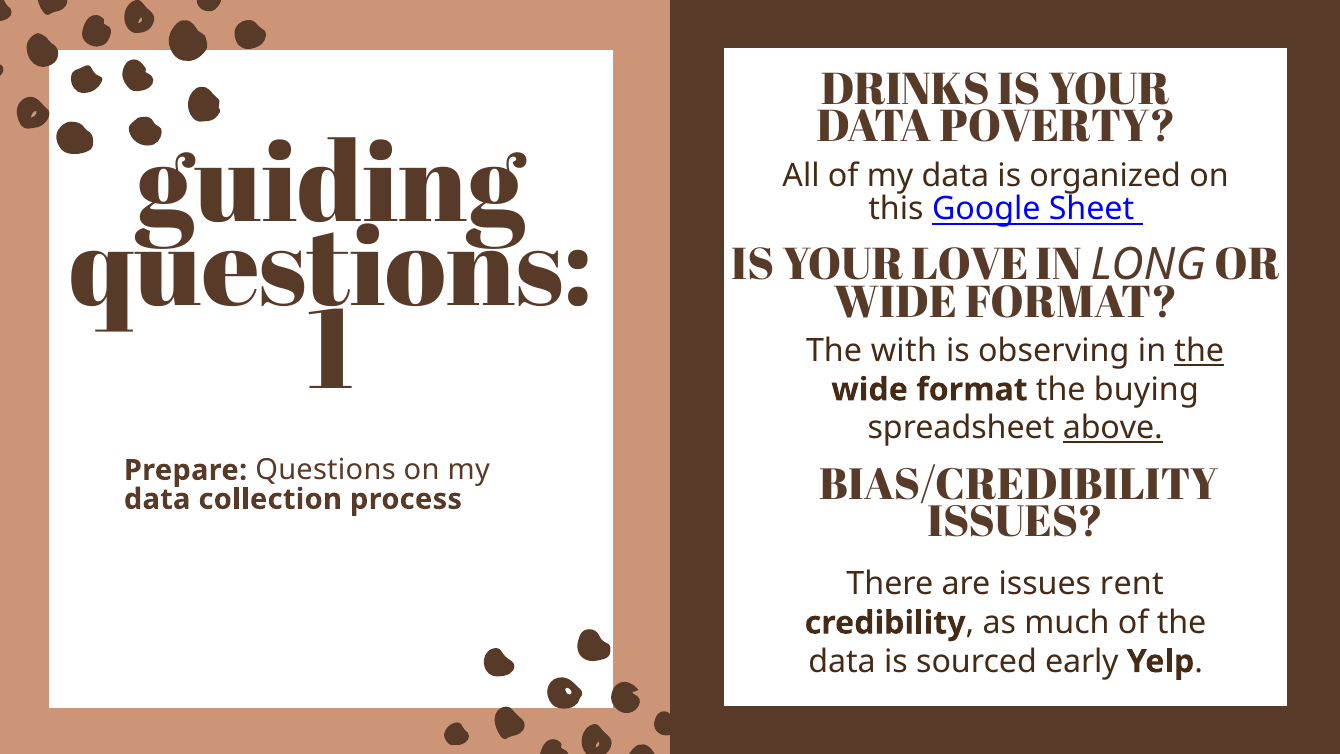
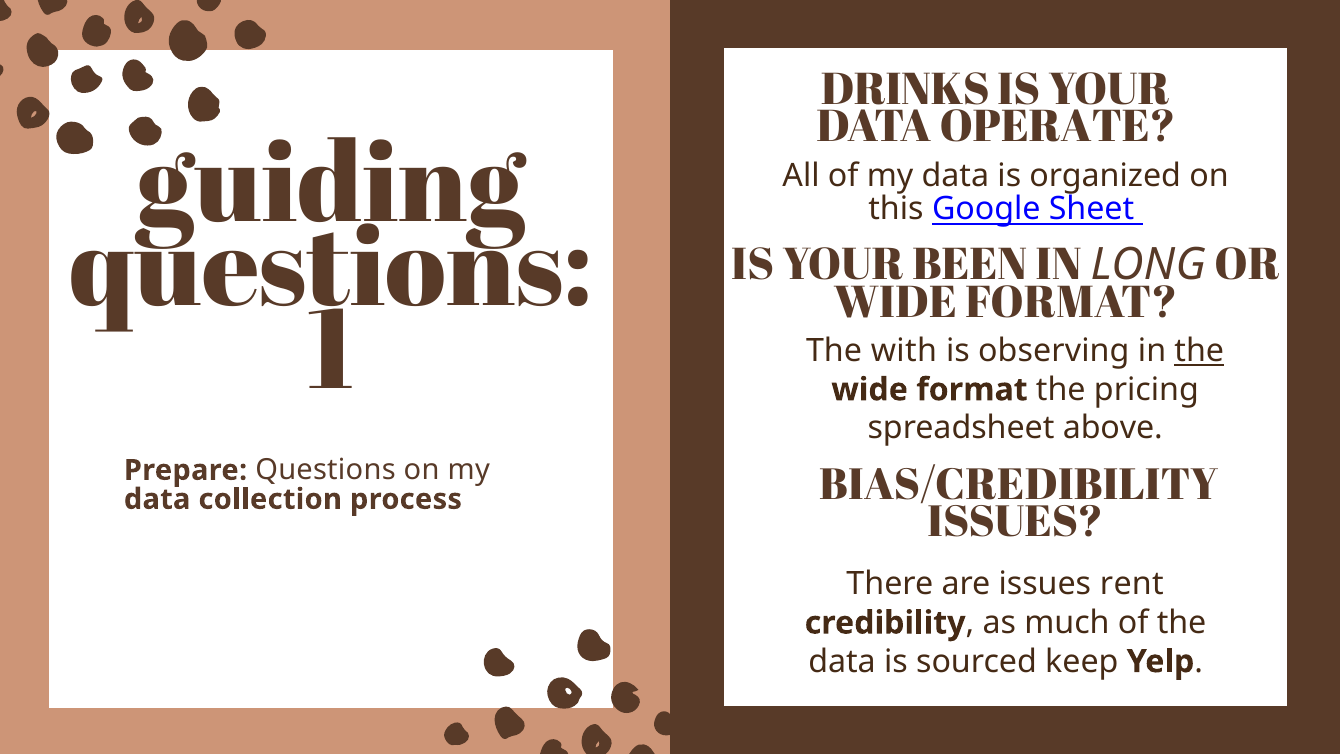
POVERTY: POVERTY -> OPERATE (1058, 127)
LOVE: LOVE -> BEEN (970, 265)
buying: buying -> pricing (1146, 390)
above underline: present -> none (1113, 428)
early: early -> keep (1082, 661)
